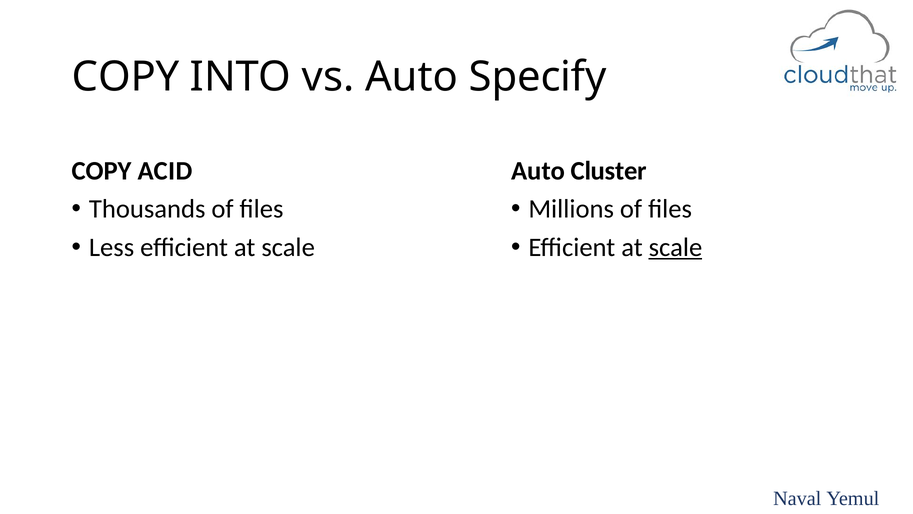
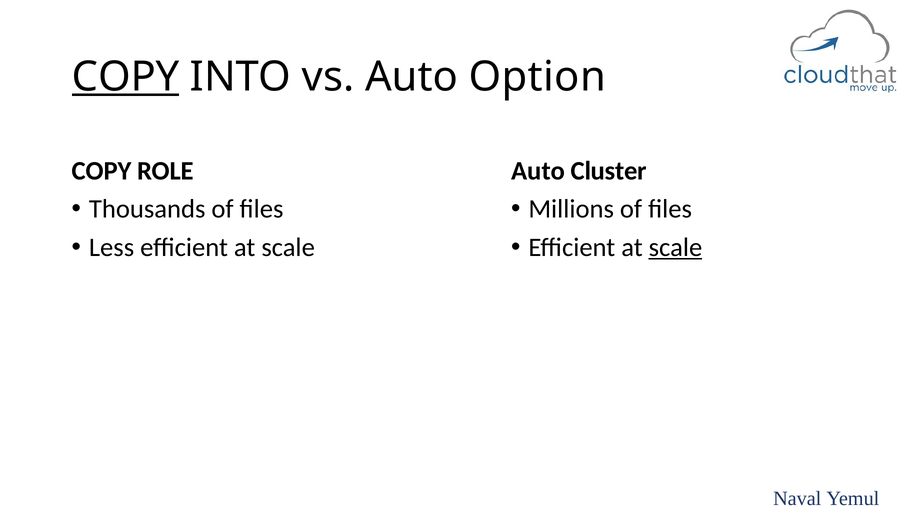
COPY underline: none -> present (126, 77)
Specify: Specify -> Option (537, 77)
ACID: ACID -> ROLE (165, 171)
